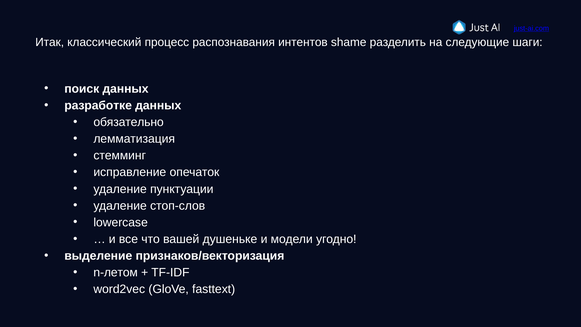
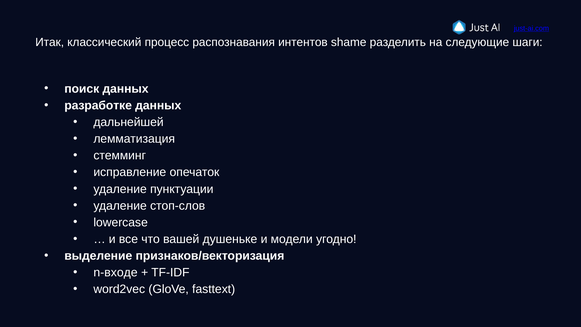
обязательно: обязательно -> дальнейшей (129, 122)
n-летом: n-летом -> n-входе (116, 272)
